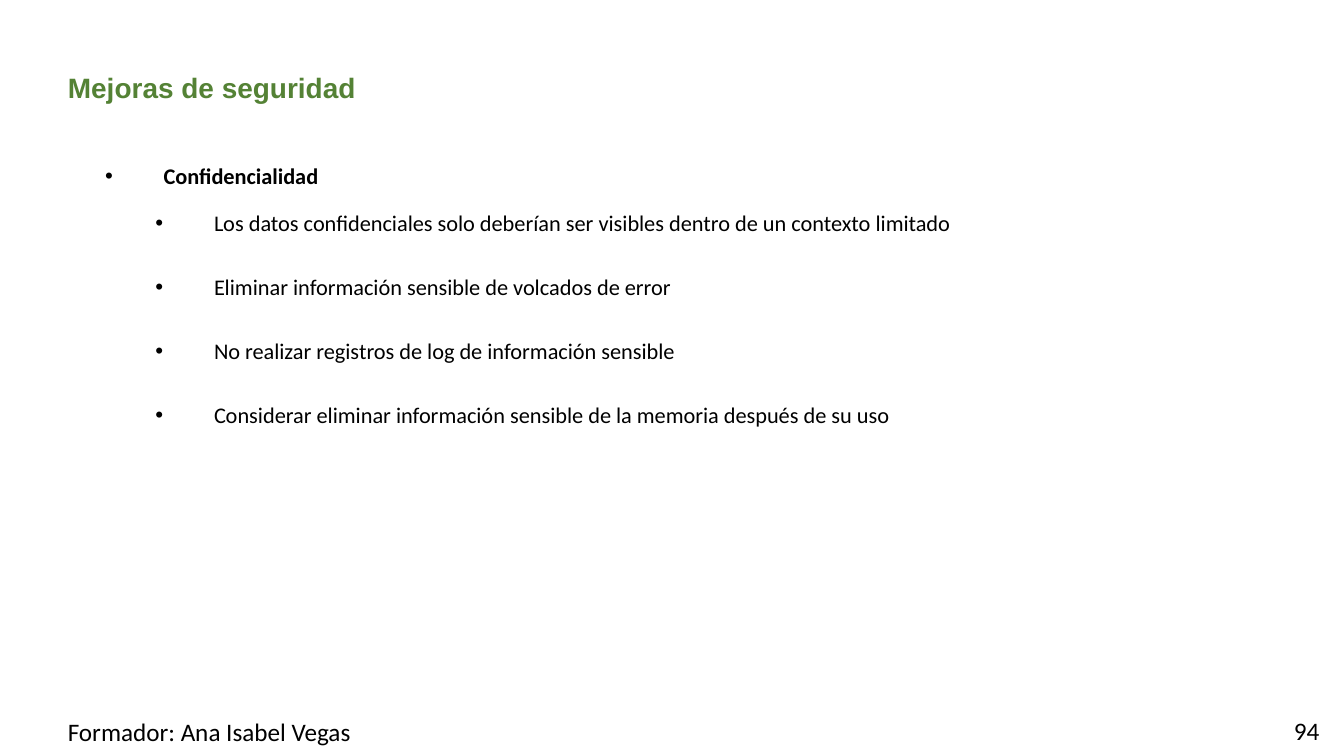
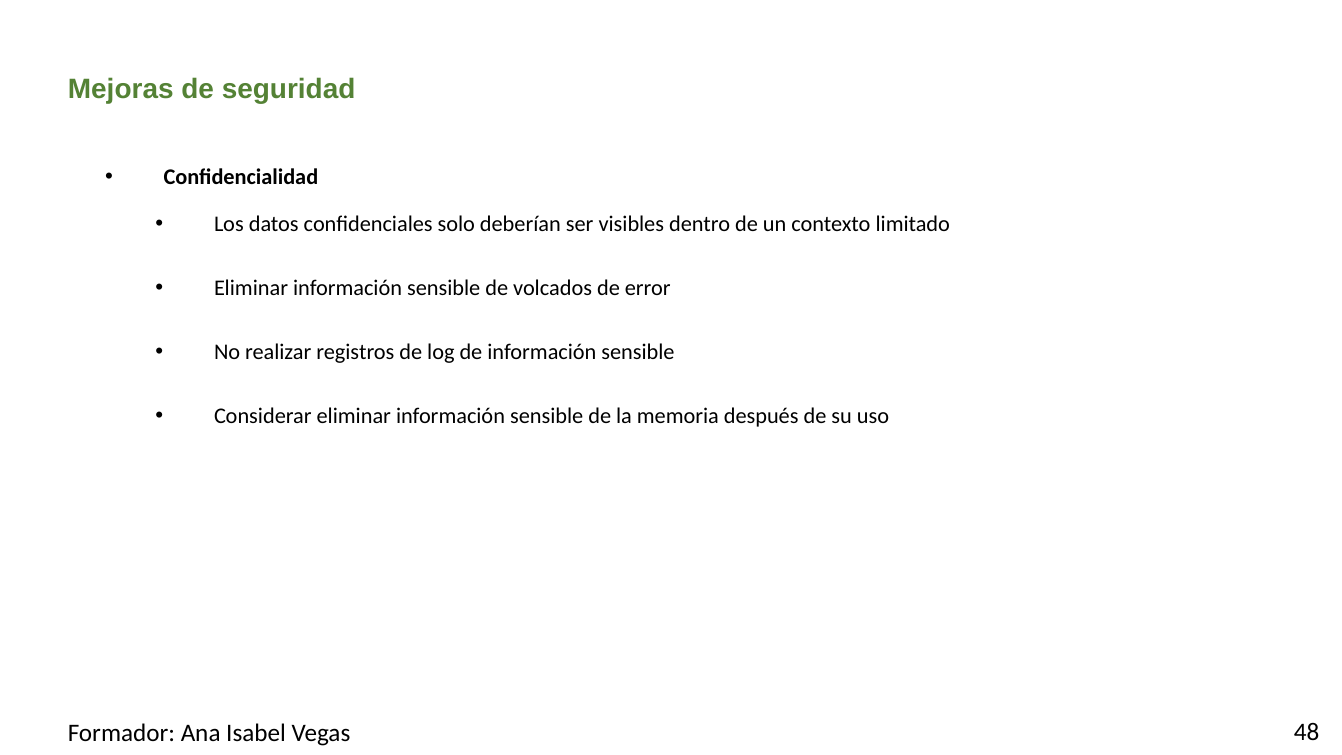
94: 94 -> 48 (1307, 732)
